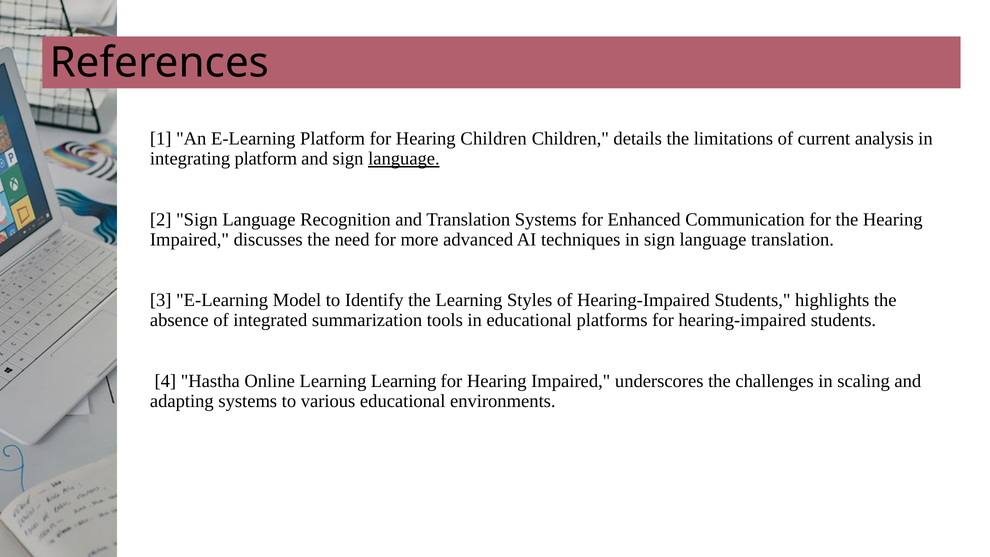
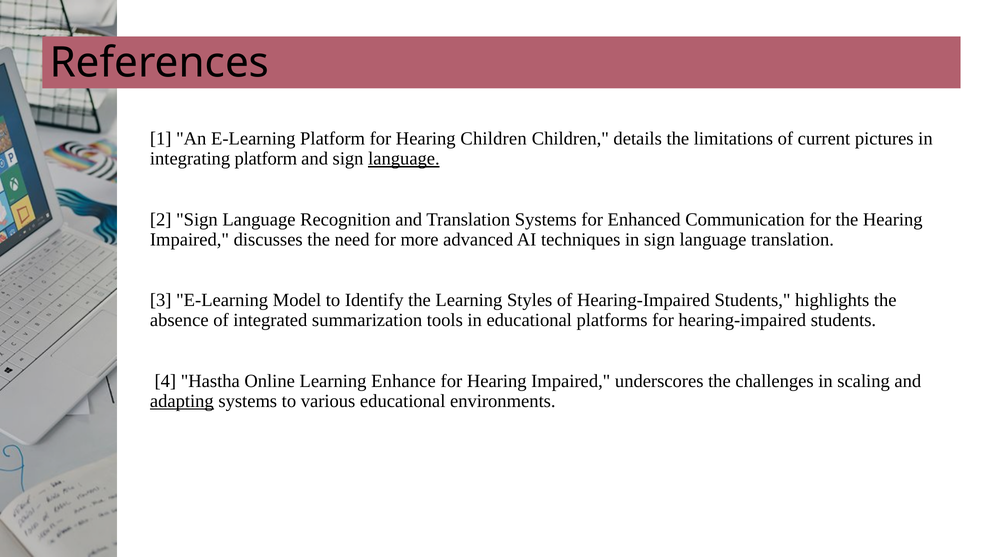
analysis: analysis -> pictures (884, 139)
Learning Learning: Learning -> Enhance (403, 381)
adapting underline: none -> present (182, 401)
